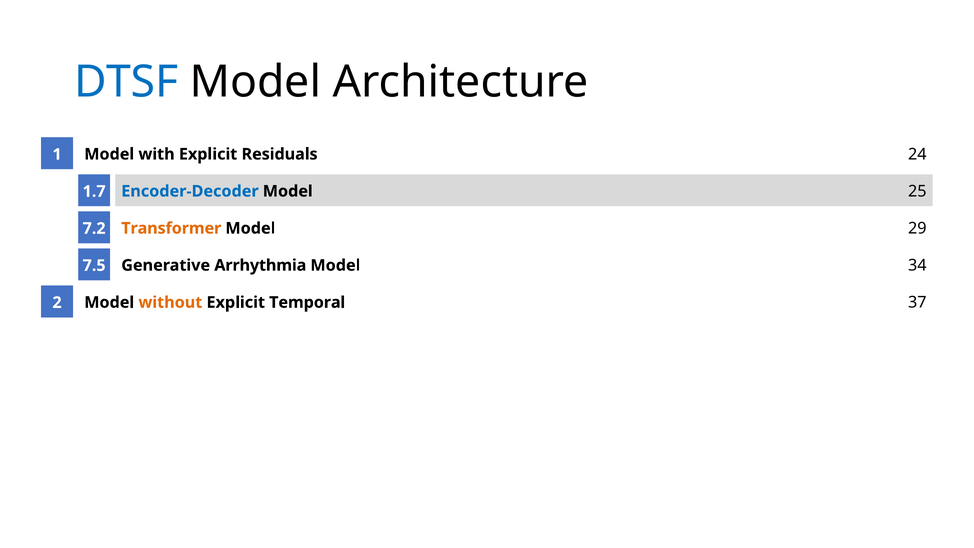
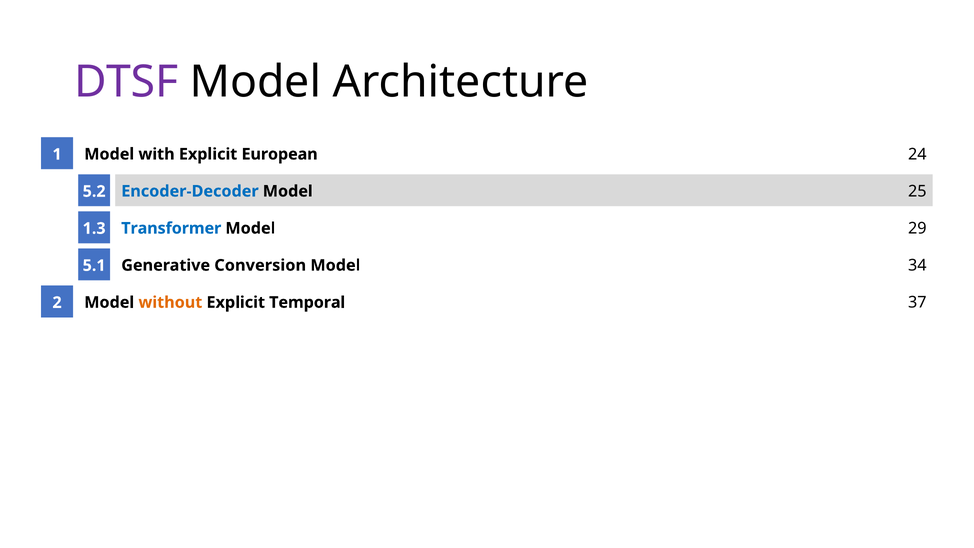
DTSF colour: blue -> purple (126, 82)
Residuals: Residuals -> European (280, 154)
1.7: 1.7 -> 5.2 (94, 191)
Transformer colour: orange -> blue (171, 228)
7.2: 7.2 -> 1.3 (94, 228)
Arrhythmia: Arrhythmia -> Conversion (260, 265)
7.5: 7.5 -> 5.1 (94, 265)
